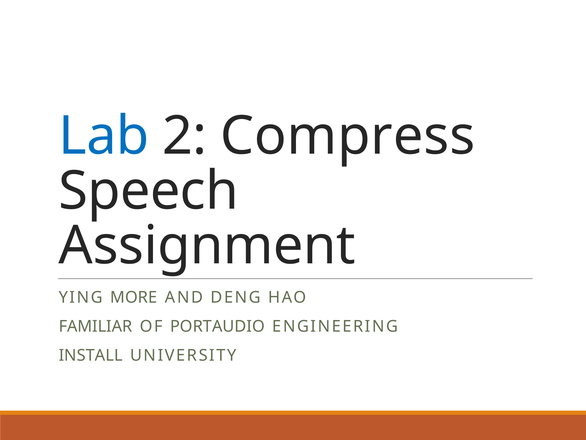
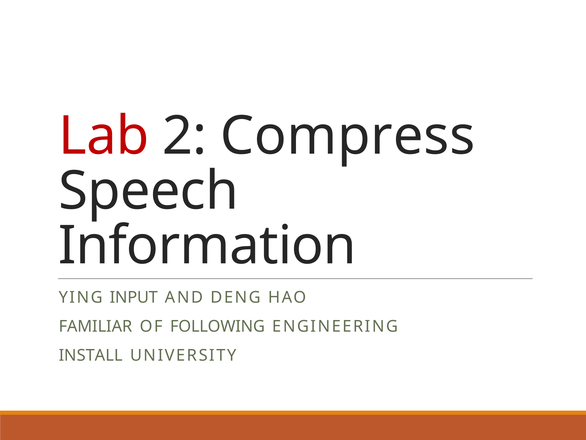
Lab colour: blue -> red (104, 136)
Assignment: Assignment -> Information (207, 246)
MORE: MORE -> INPUT (134, 297)
PORTAUDIO: PORTAUDIO -> FOLLOWING (218, 326)
